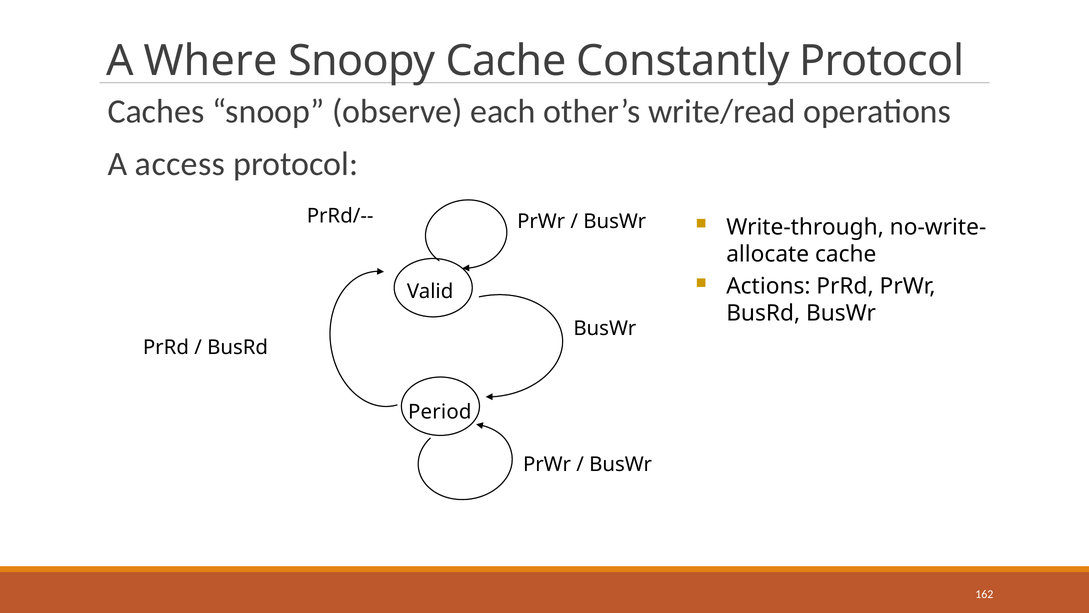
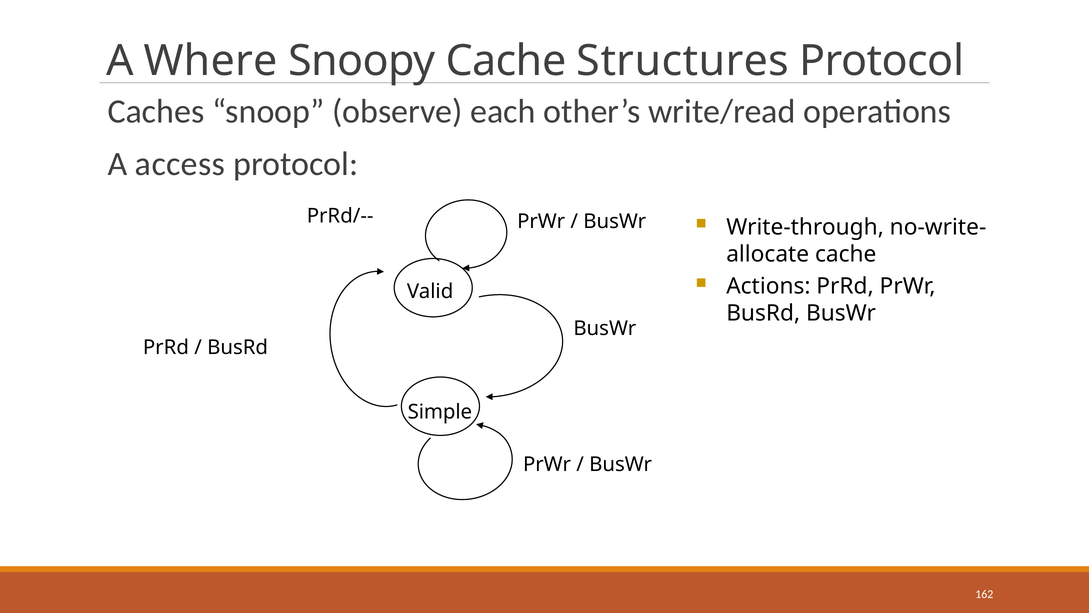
Constantly: Constantly -> Structures (683, 61)
Period: Period -> Simple (440, 412)
